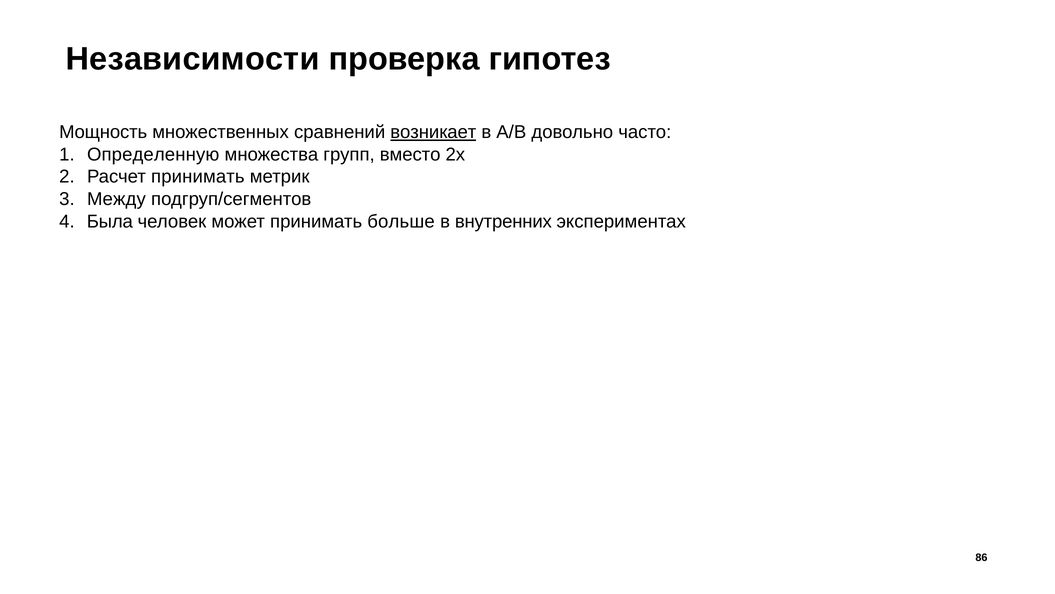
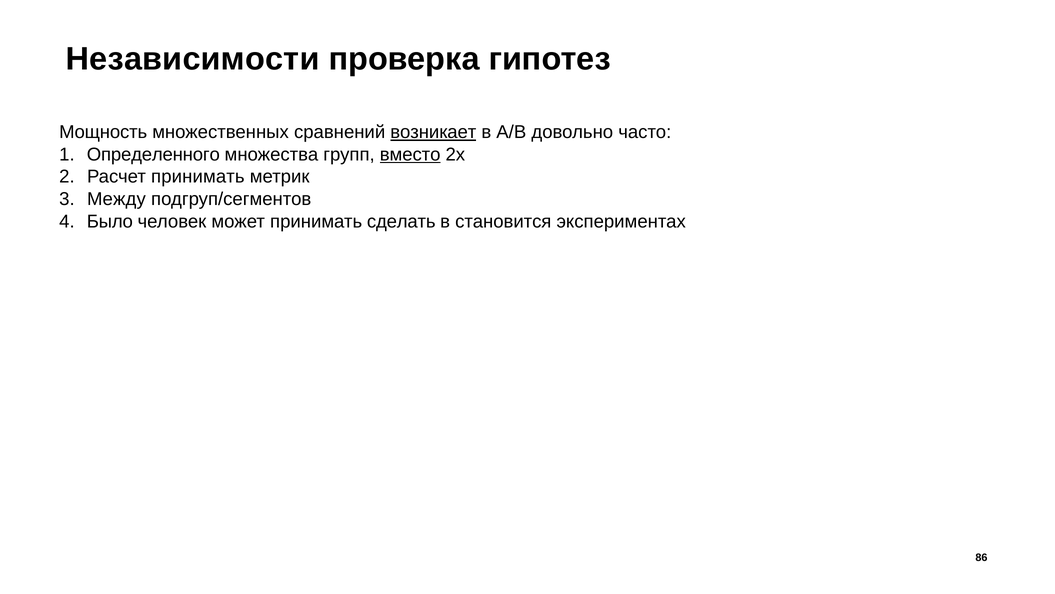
Определенную: Определенную -> Определенного (153, 154)
вместо underline: none -> present (410, 154)
Была: Была -> Было (110, 221)
больше: больше -> сделать (401, 221)
внутренних: внутренних -> становится (503, 221)
